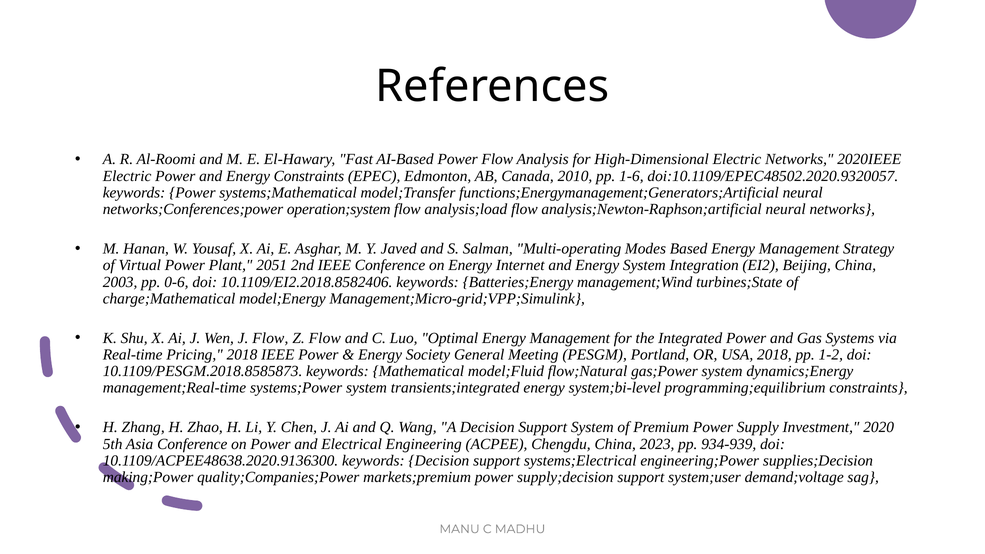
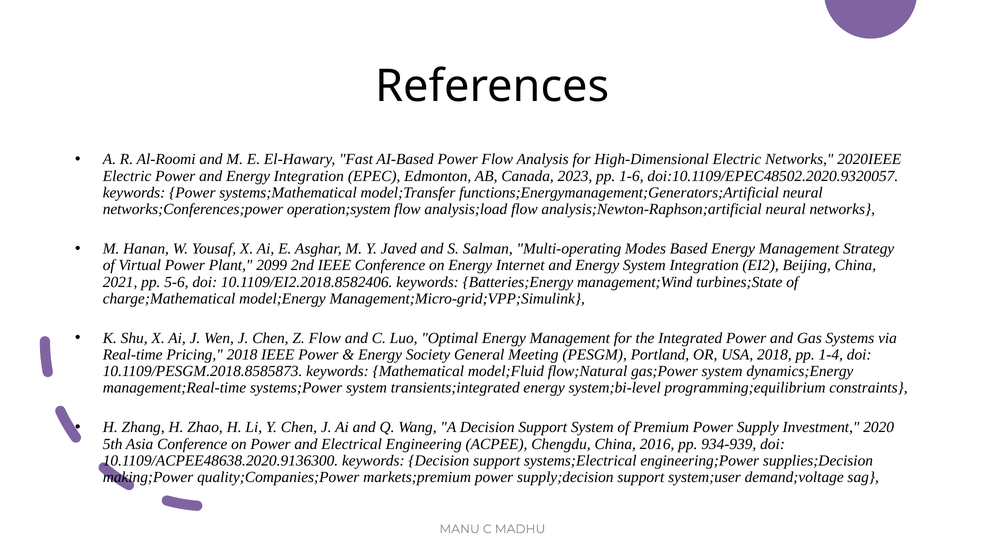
Energy Constraints: Constraints -> Integration (309, 176)
2010: 2010 -> 2023 (575, 176)
2051: 2051 -> 2099 (272, 265)
2003: 2003 -> 2021 (120, 282)
0-6: 0-6 -> 5-6 (176, 282)
J Flow: Flow -> Chen (270, 338)
1-2: 1-2 -> 1-4 (831, 355)
2023: 2023 -> 2016 (657, 444)
